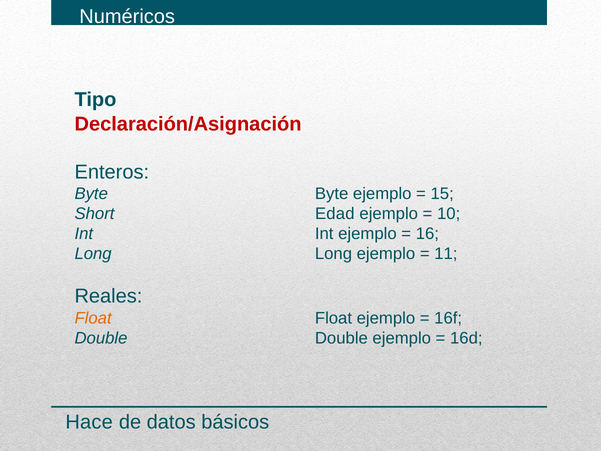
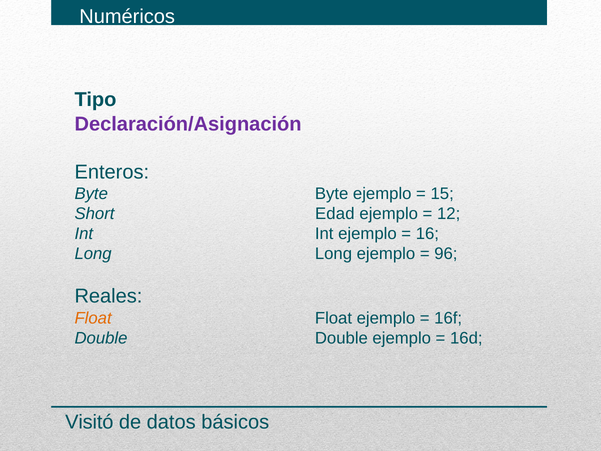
Declaración/Asignación colour: red -> purple (188, 124)
10: 10 -> 12 (449, 214)
11: 11 -> 96 (446, 254)
Hace: Hace -> Visitó (89, 422)
